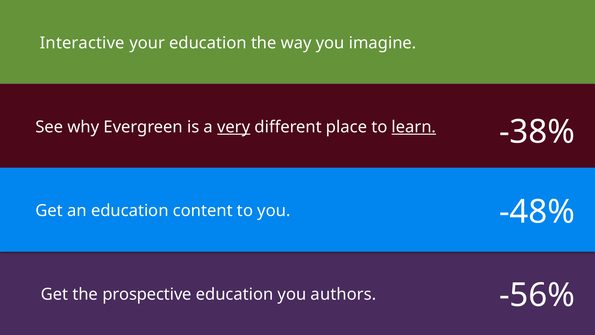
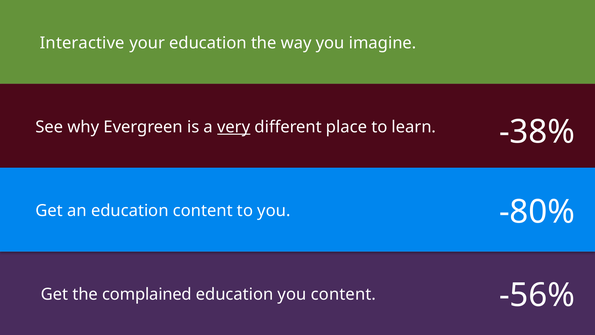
learn underline: present -> none (414, 127)
-48%: -48% -> -80% (537, 212)
prospective: prospective -> complained (147, 294)
you authors: authors -> content (343, 294)
